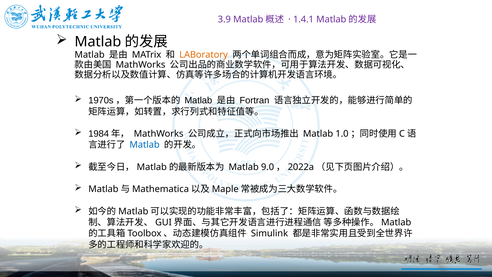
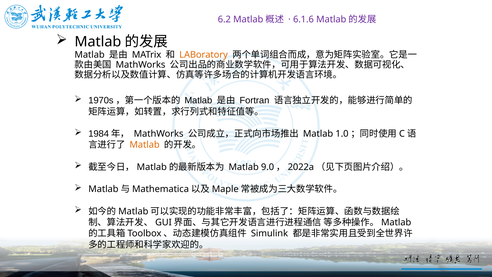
3.9: 3.9 -> 6.2 (224, 19)
1.4.1: 1.4.1 -> 6.1.6 (303, 19)
Matlab colour: blue -> orange (145, 145)
